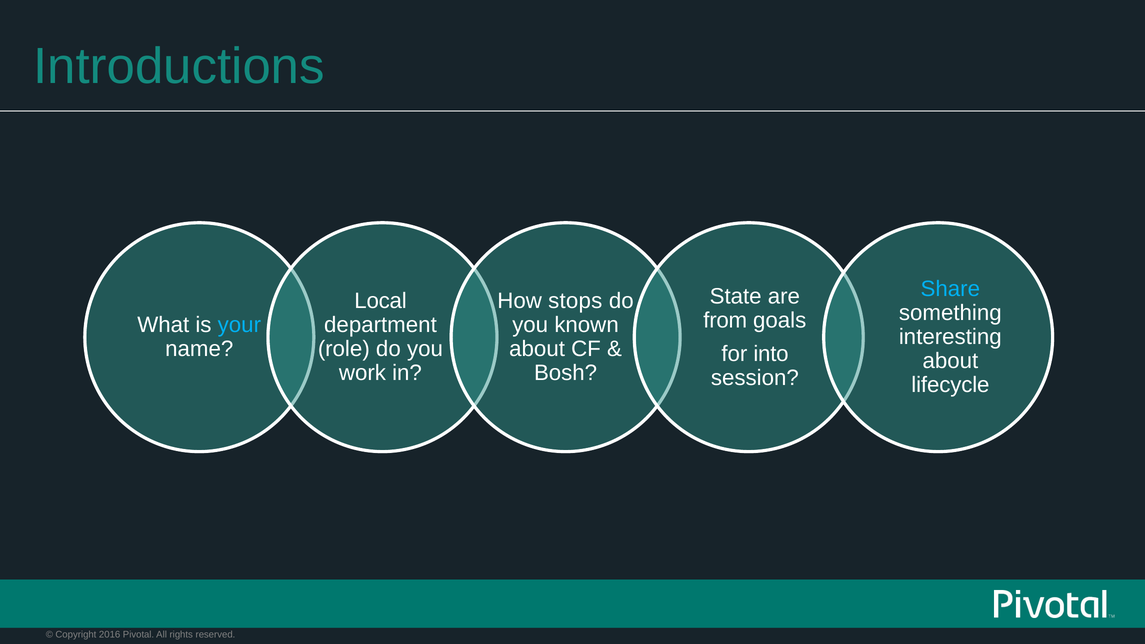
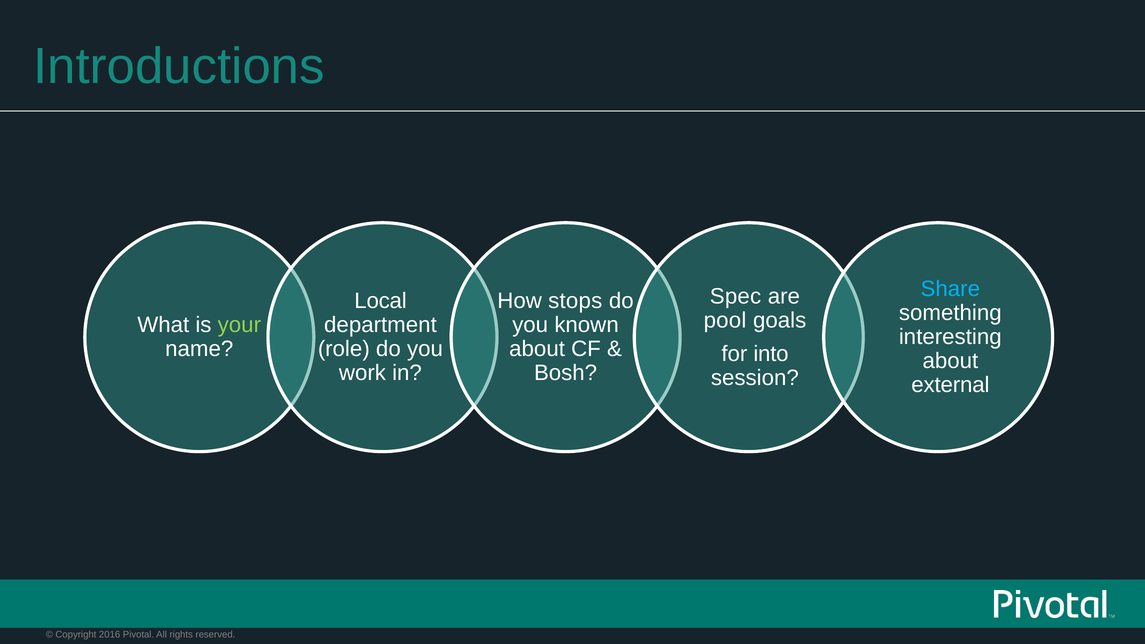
State: State -> Spec (736, 296)
from: from -> pool (725, 320)
your colour: light blue -> light green (239, 325)
lifecycle: lifecycle -> external (950, 385)
